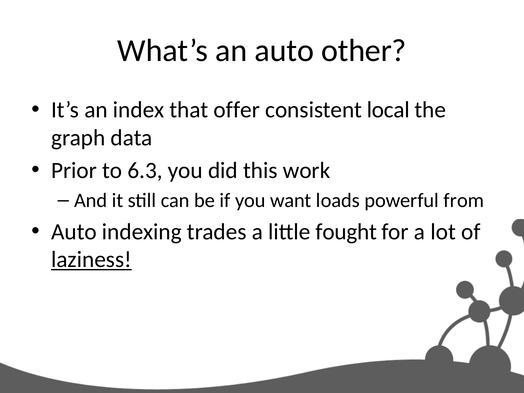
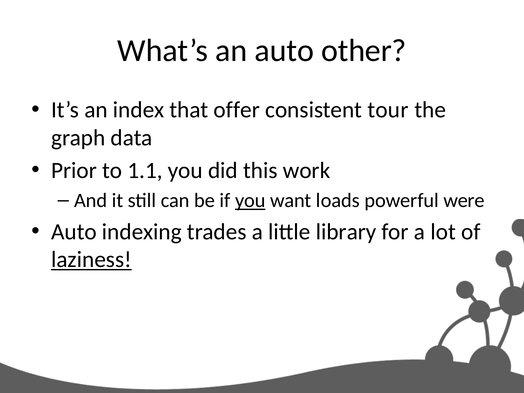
local: local -> tour (388, 110)
6.3: 6.3 -> 1.1 (145, 170)
you underline: none -> present (250, 201)
from: from -> were (464, 201)
fought: fought -> library (346, 232)
